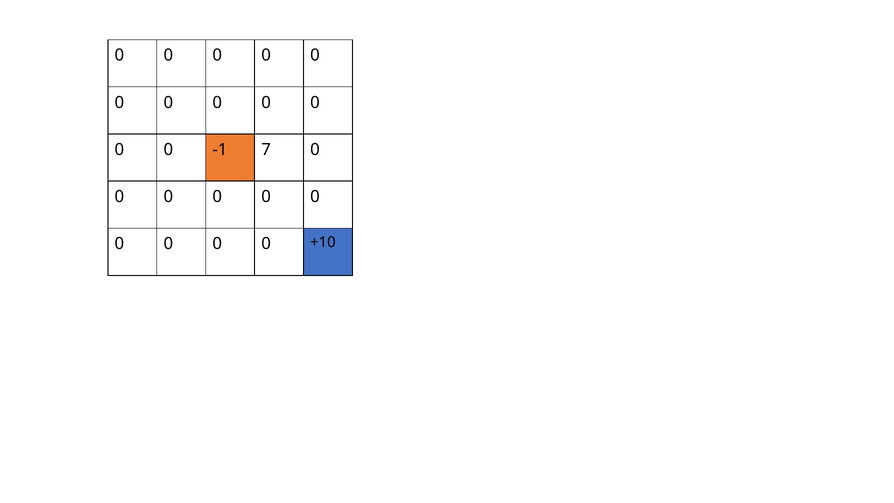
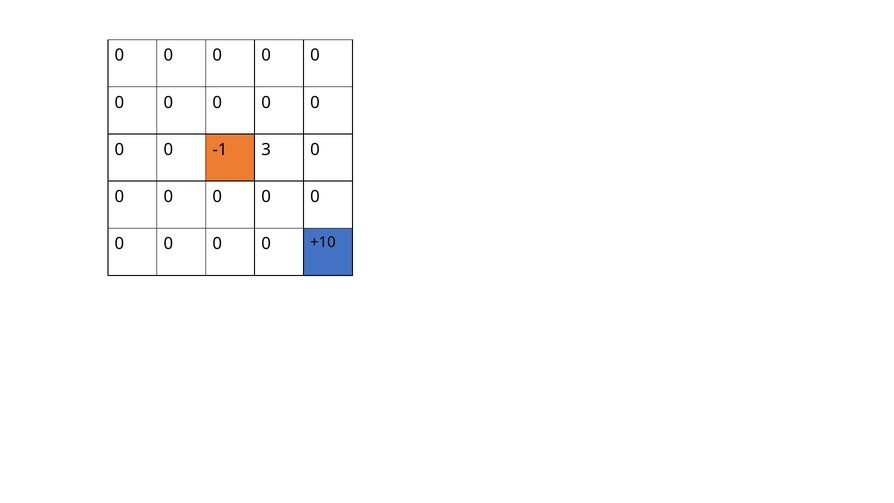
7: 7 -> 3 (266, 150)
